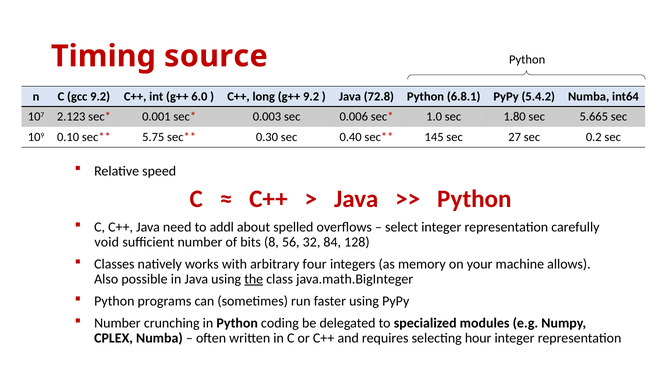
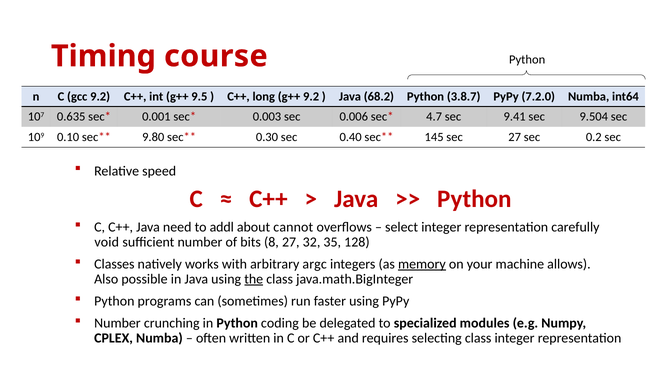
source: source -> course (216, 56)
6.0: 6.0 -> 9.5 (199, 96)
72.8: 72.8 -> 68.2 (379, 96)
6.8.1: 6.8.1 -> 3.8.7 (464, 96)
5.4.2: 5.4.2 -> 7.2.0 (538, 96)
2.123: 2.123 -> 0.635 (71, 117)
1.0: 1.0 -> 4.7 (434, 117)
1.80: 1.80 -> 9.41 (515, 117)
5.665: 5.665 -> 9.504 (594, 117)
5.75: 5.75 -> 9.80 (153, 137)
spelled: spelled -> cannot (293, 227)
8 56: 56 -> 27 (291, 242)
84: 84 -> 35 (332, 242)
four: four -> argc (315, 264)
memory underline: none -> present (422, 264)
selecting hour: hour -> class (478, 338)
